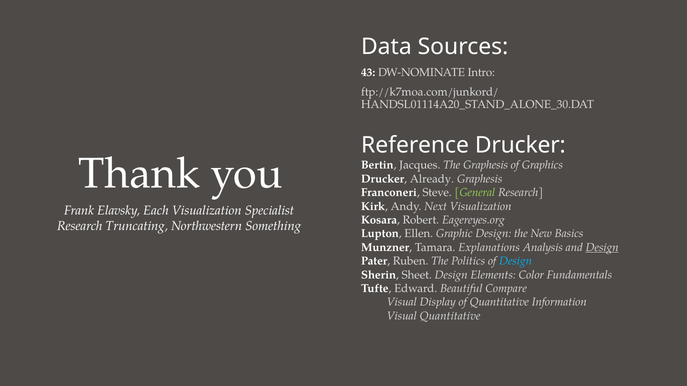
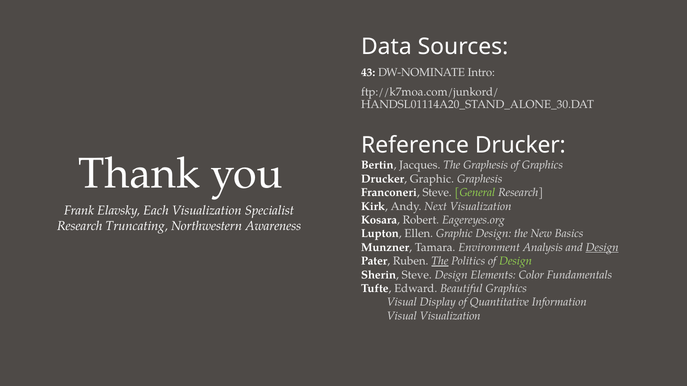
Drucker Already: Already -> Graphic (432, 179)
Something: Something -> Awareness (273, 226)
Explanations: Explanations -> Environment (489, 248)
The underline: none -> present (440, 261)
Design colour: light blue -> light green (516, 261)
Sherin Sheet: Sheet -> Steve (417, 275)
Beautiful Compare: Compare -> Graphics (506, 289)
Visual Quantitative: Quantitative -> Visualization (450, 316)
